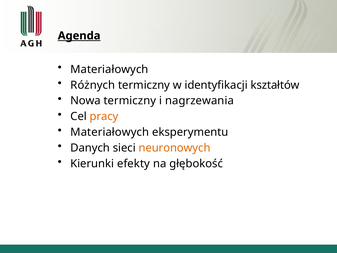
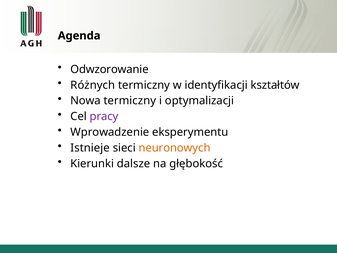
Agenda underline: present -> none (79, 36)
Materiałowych: Materiałowych -> Odwzorowanie (110, 69)
nagrzewania: nagrzewania -> optymalizacji (199, 101)
pracy colour: orange -> purple (104, 116)
Materiałowych: Materiałowych -> Wprowadzenie (110, 132)
Danych: Danych -> Istnieje (90, 148)
efekty: efekty -> dalsze (134, 164)
